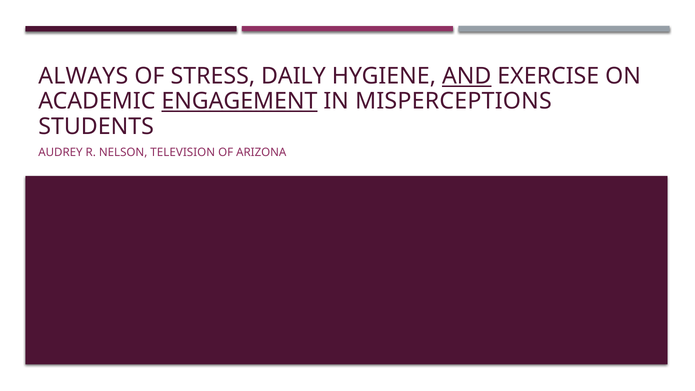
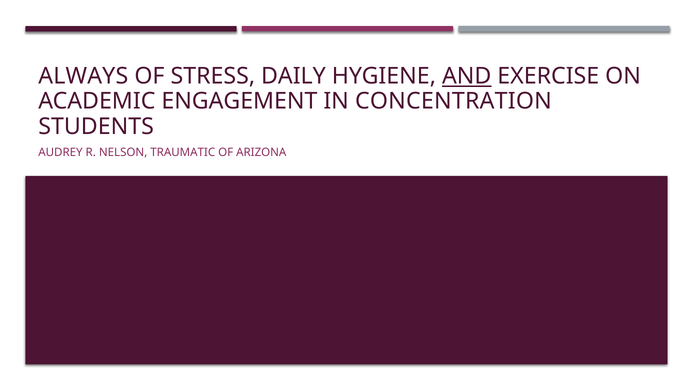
ENGAGEMENT underline: present -> none (239, 101)
MISPERCEPTIONS: MISPERCEPTIONS -> CONCENTRATION (453, 101)
TELEVISION: TELEVISION -> TRAUMATIC (183, 153)
